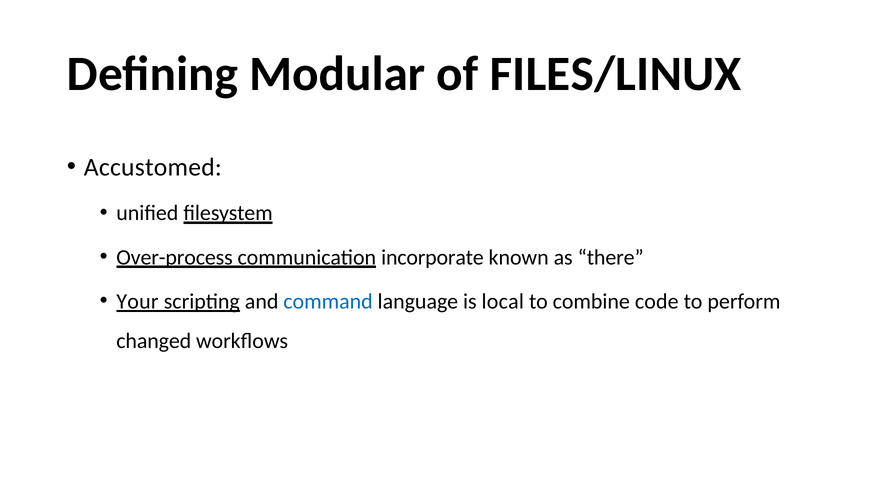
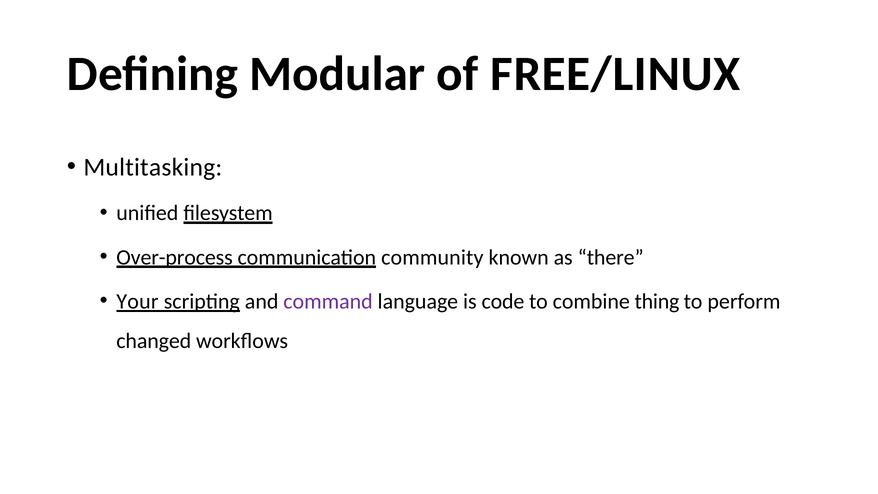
FILES/LINUX: FILES/LINUX -> FREE/LINUX (615, 74)
Accustomed: Accustomed -> Multitasking (153, 167)
incorporate: incorporate -> community (432, 257)
command colour: blue -> purple (328, 301)
local: local -> code (503, 301)
code: code -> thing (657, 301)
